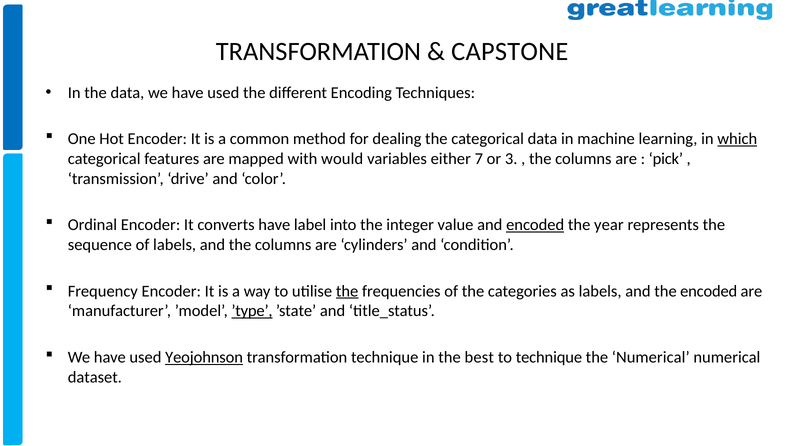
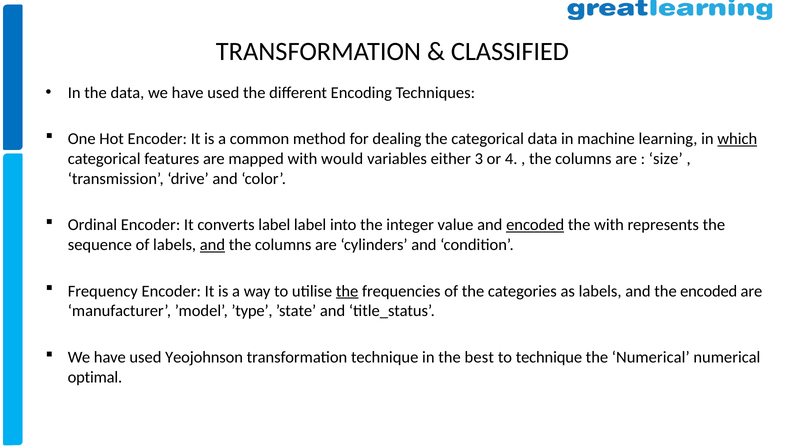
CAPSTONE: CAPSTONE -> CLASSIFIED (510, 52)
7: 7 -> 3 (479, 159)
3: 3 -> 4 (511, 159)
pick: pick -> size (666, 159)
converts have: have -> label (274, 225)
the year: year -> with (609, 225)
and underline: none -> present (212, 244)
’type underline: present -> none (252, 311)
Yeojohnson underline: present -> none (204, 357)
dataset: dataset -> optimal (95, 377)
